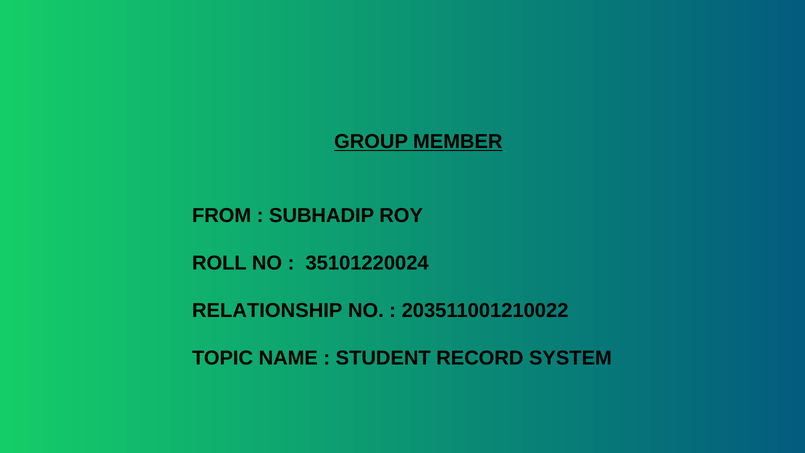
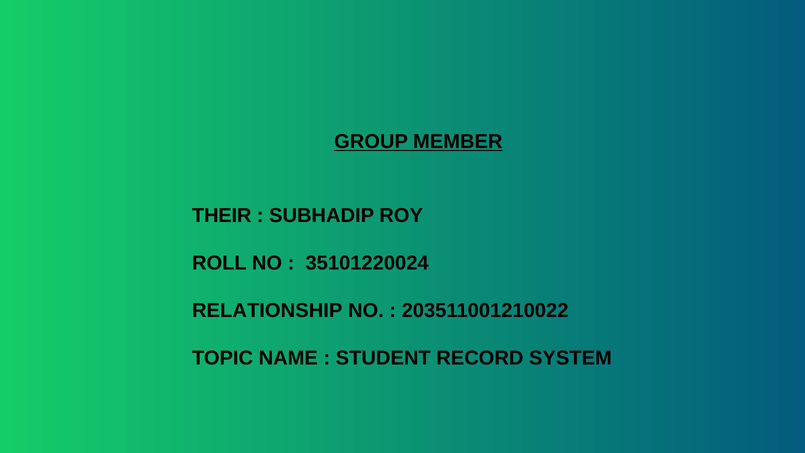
FROM: FROM -> THEIR (222, 216)
